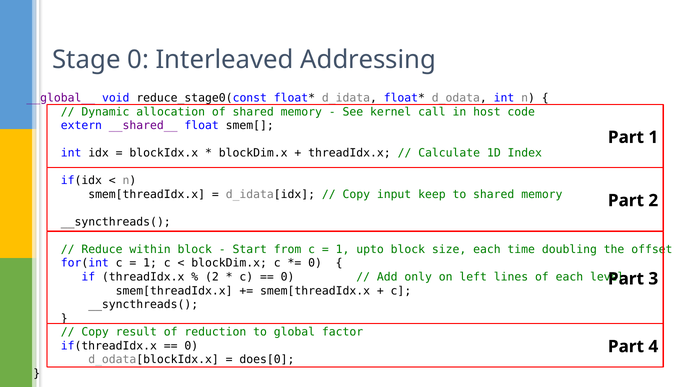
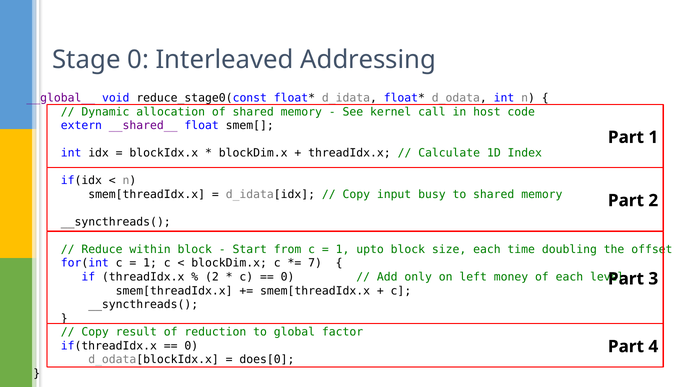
keep: keep -> busy (432, 194)
0: 0 -> 7 (315, 263)
lines: lines -> money (511, 277)
